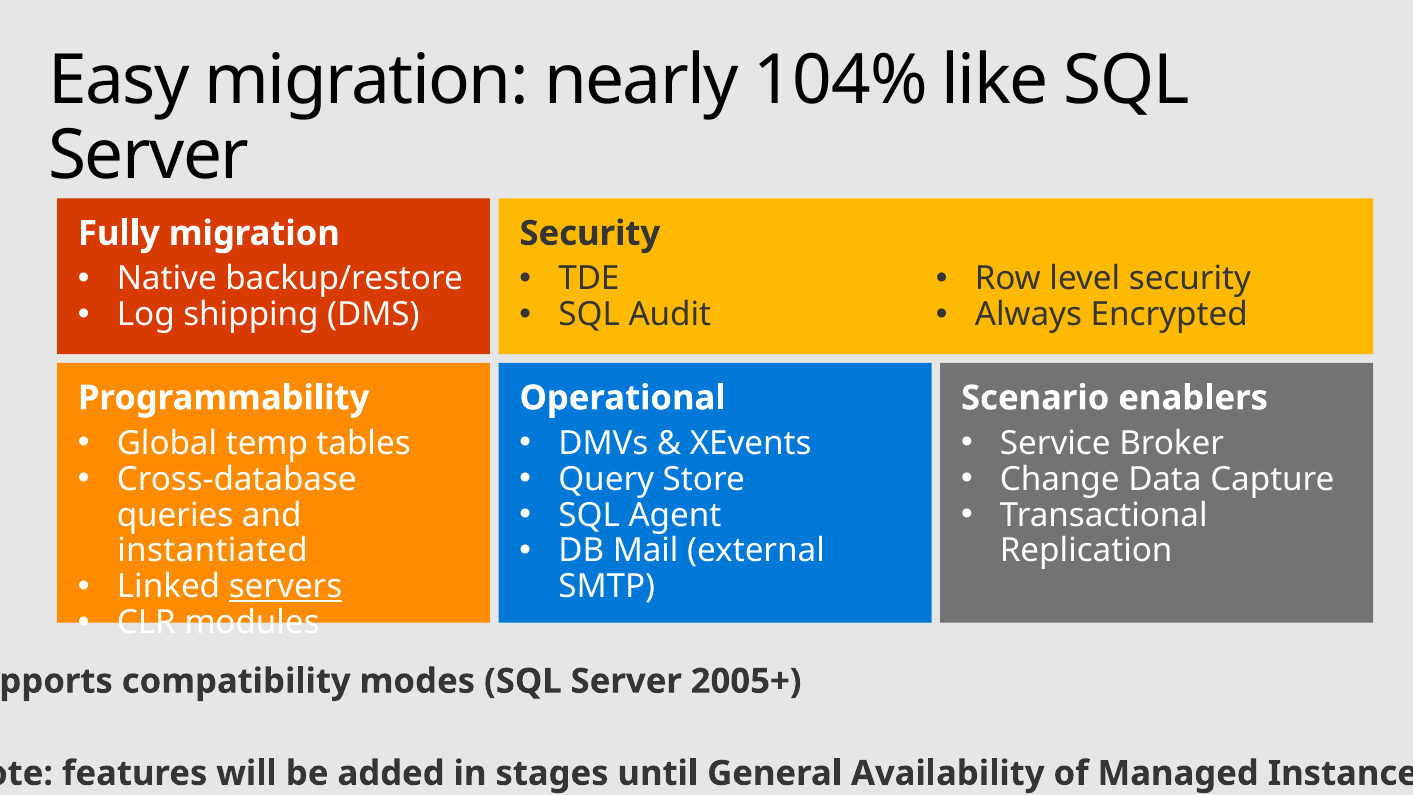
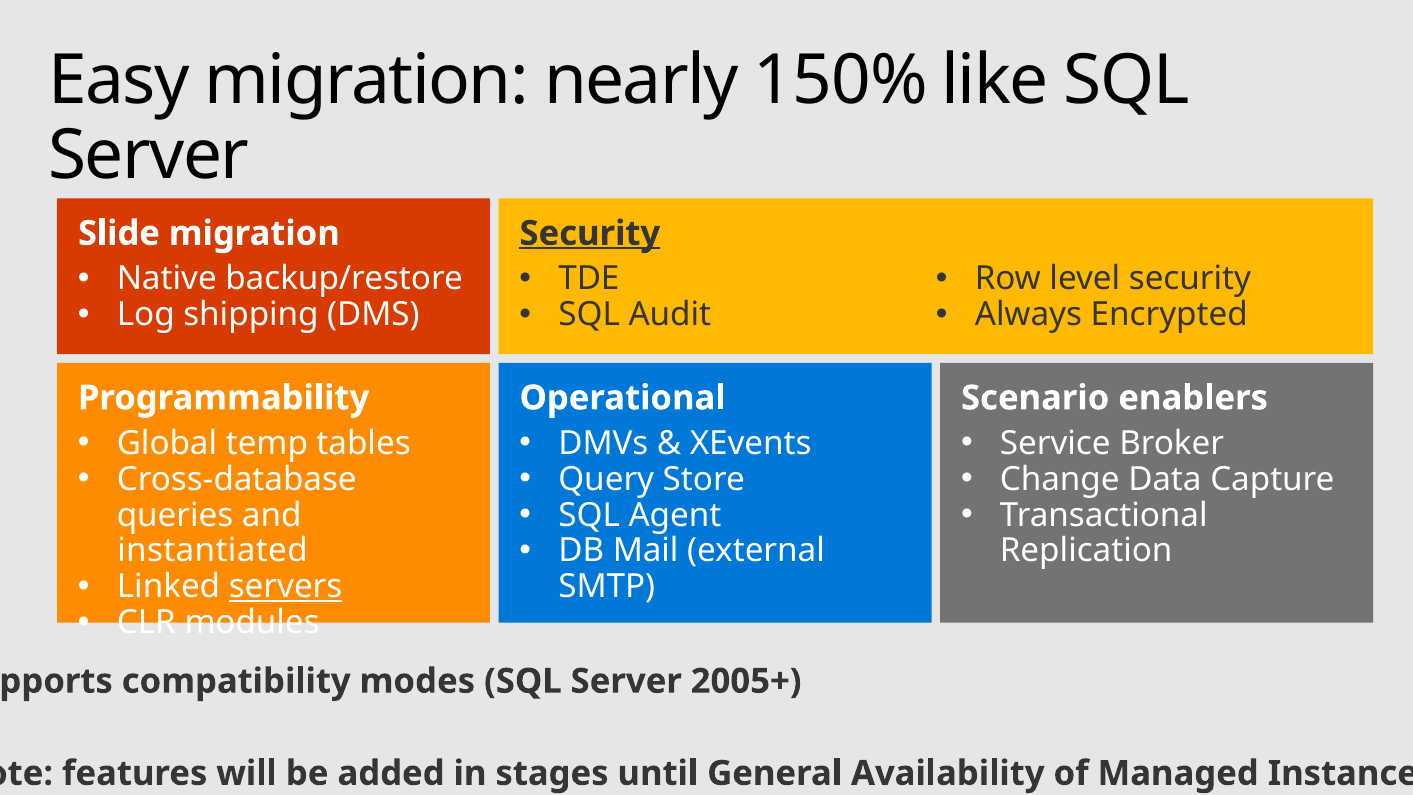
104%: 104% -> 150% (841, 81)
Fully: Fully -> Slide (119, 233)
Security underline: none -> present (590, 233)
